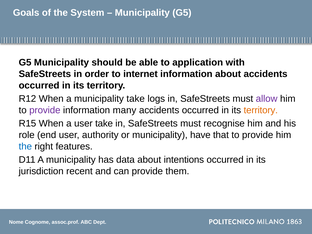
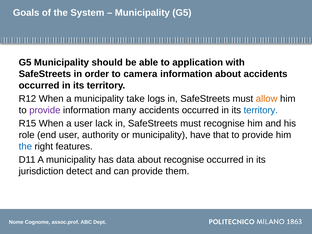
internet: internet -> camera (140, 74)
allow colour: purple -> orange (267, 99)
territory colour: orange -> blue (261, 110)
user take: take -> lack (104, 124)
about intentions: intentions -> recognise (184, 160)
recent: recent -> detect (79, 171)
